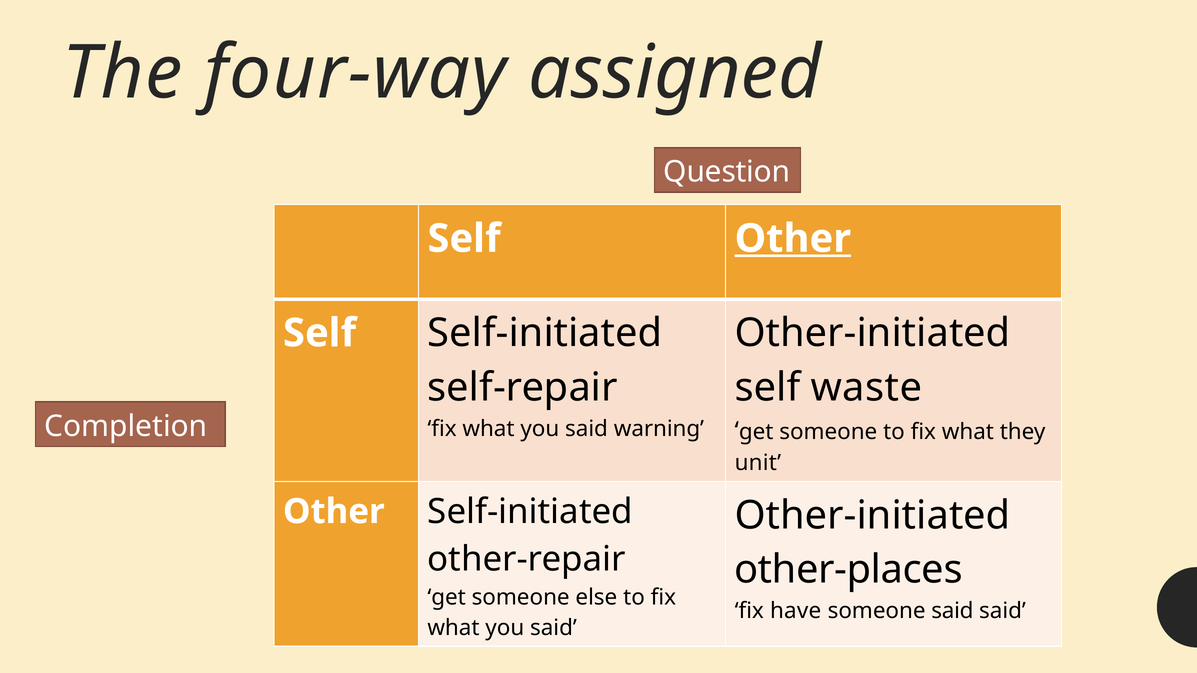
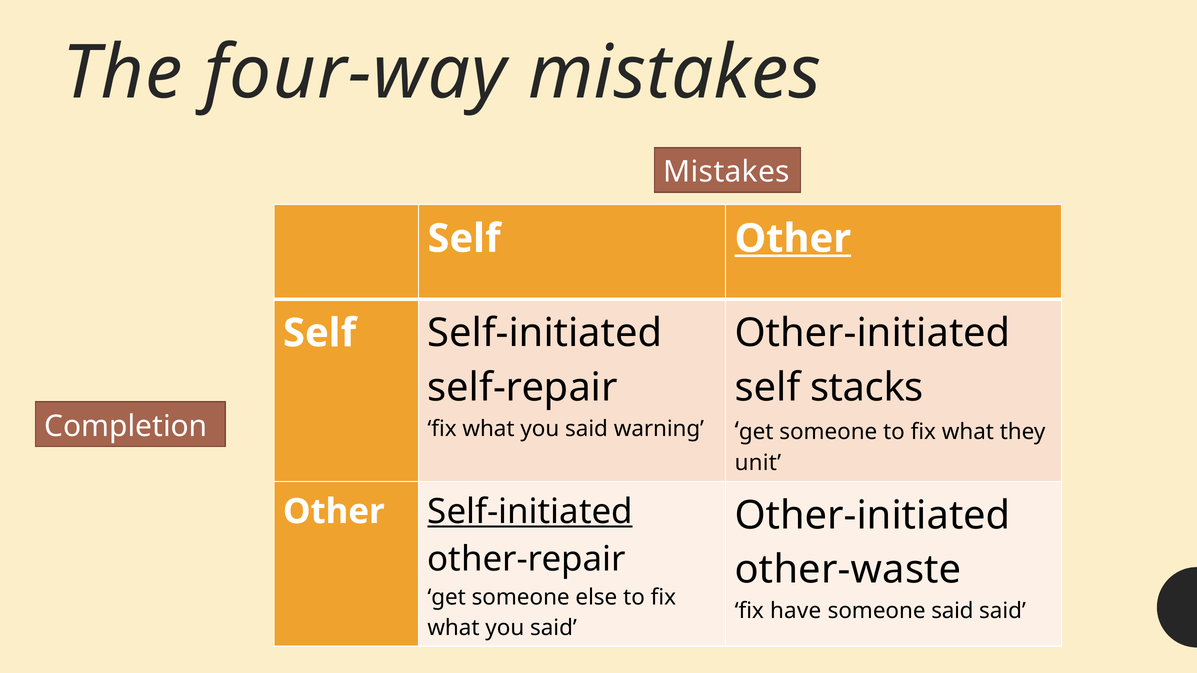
four-way assigned: assigned -> mistakes (675, 73)
Question: Question -> Mistakes (727, 172)
waste: waste -> stacks (867, 388)
Self-initiated underline: none -> present (530, 512)
other-places: other-places -> other-waste (848, 570)
